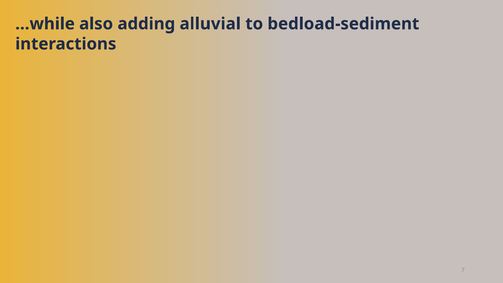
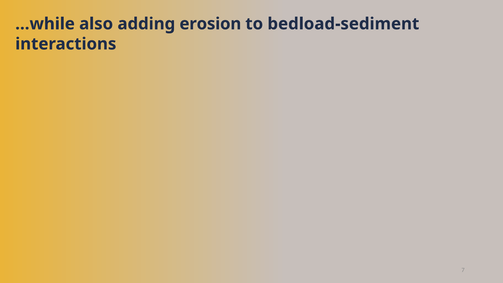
alluvial: alluvial -> erosion (210, 24)
